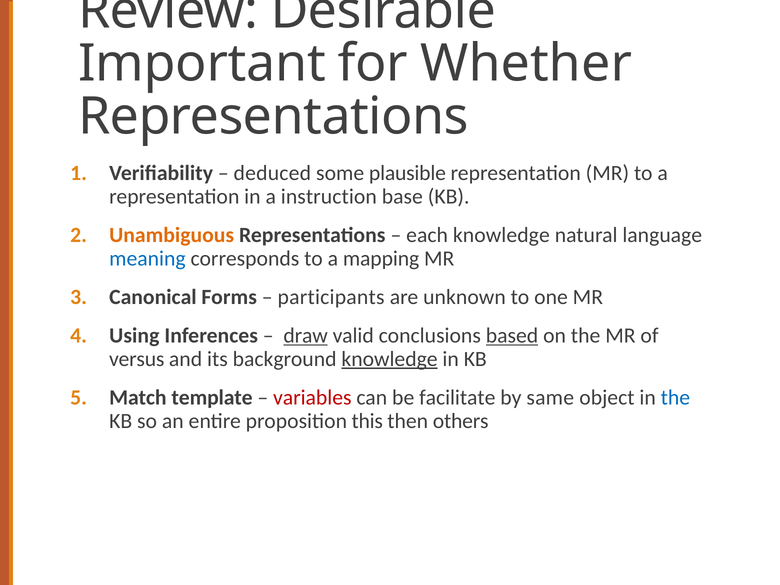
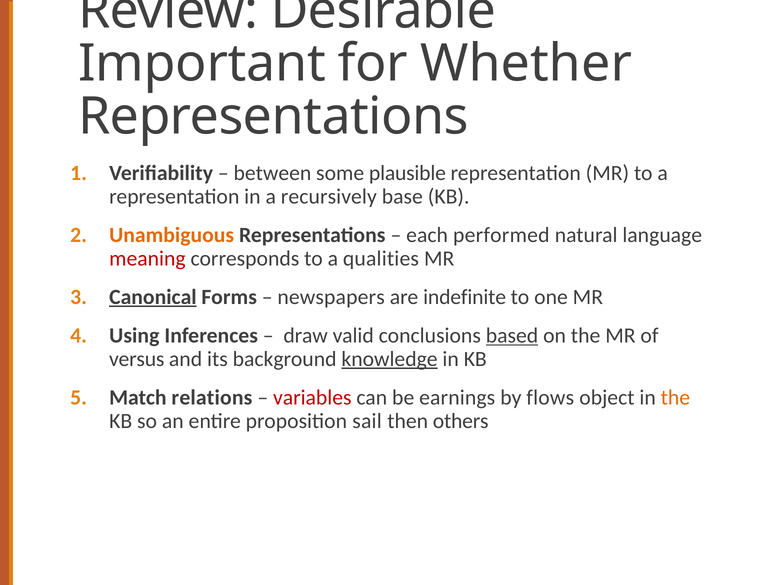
deduced: deduced -> between (272, 173)
instruction: instruction -> recursively (329, 196)
each knowledge: knowledge -> performed (501, 235)
meaning colour: blue -> red (147, 258)
mapping: mapping -> qualities (381, 258)
Canonical underline: none -> present (153, 297)
participants: participants -> newspapers (331, 297)
unknown: unknown -> indefinite (465, 297)
draw underline: present -> none (306, 336)
template: template -> relations (212, 398)
facilitate: facilitate -> earnings (457, 398)
same: same -> flows (550, 398)
the colour: blue -> orange (675, 398)
this: this -> sail (367, 421)
